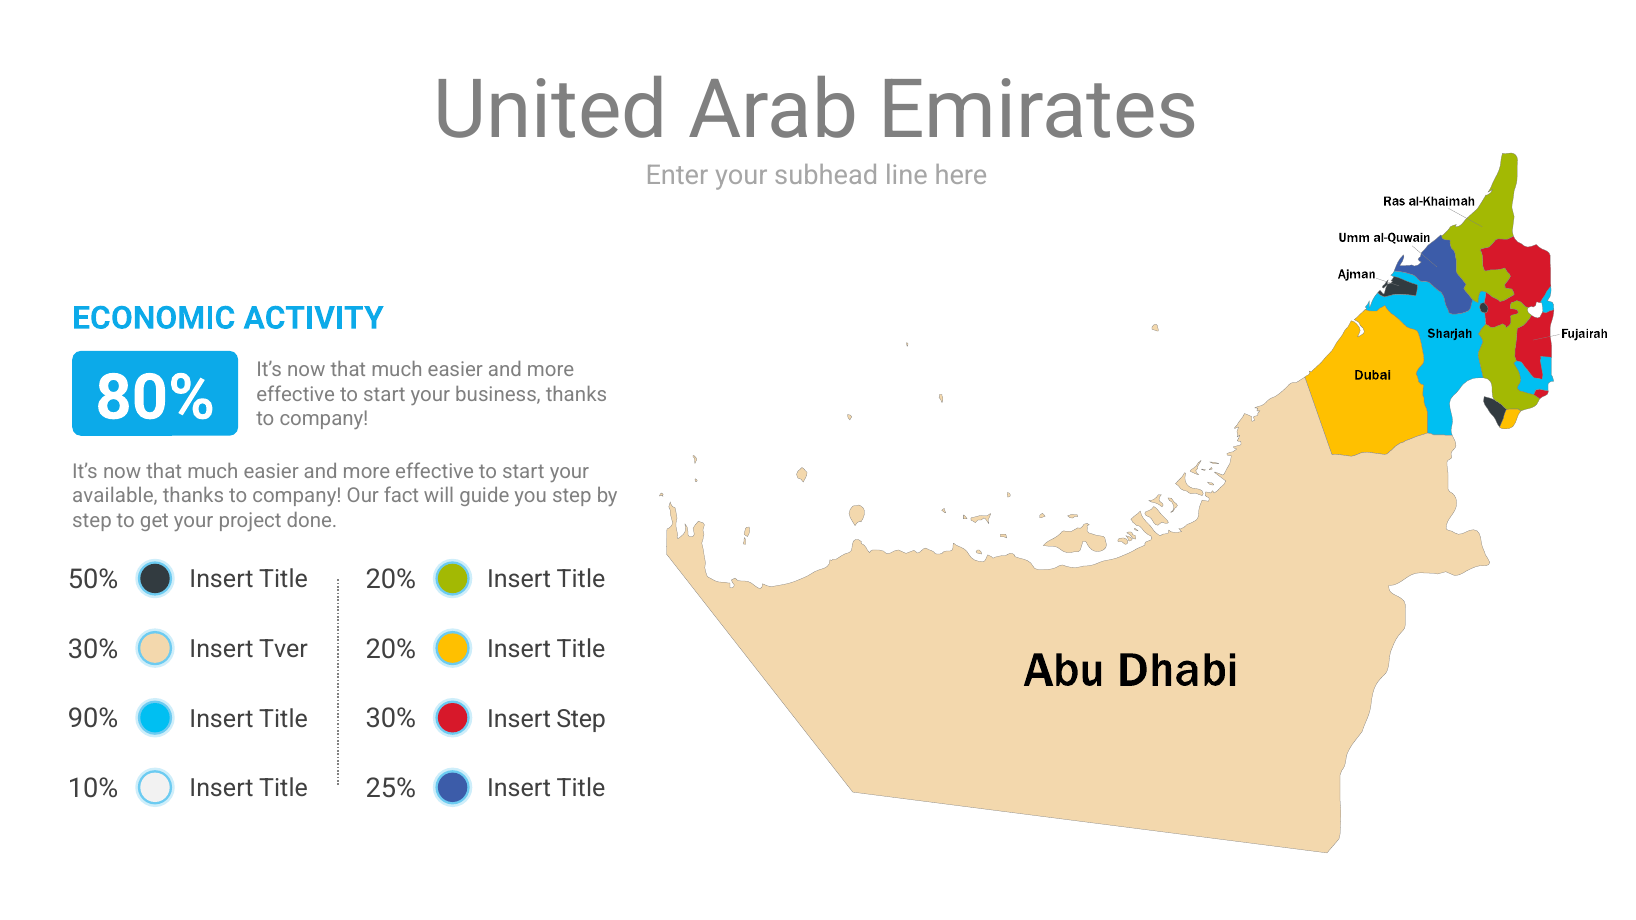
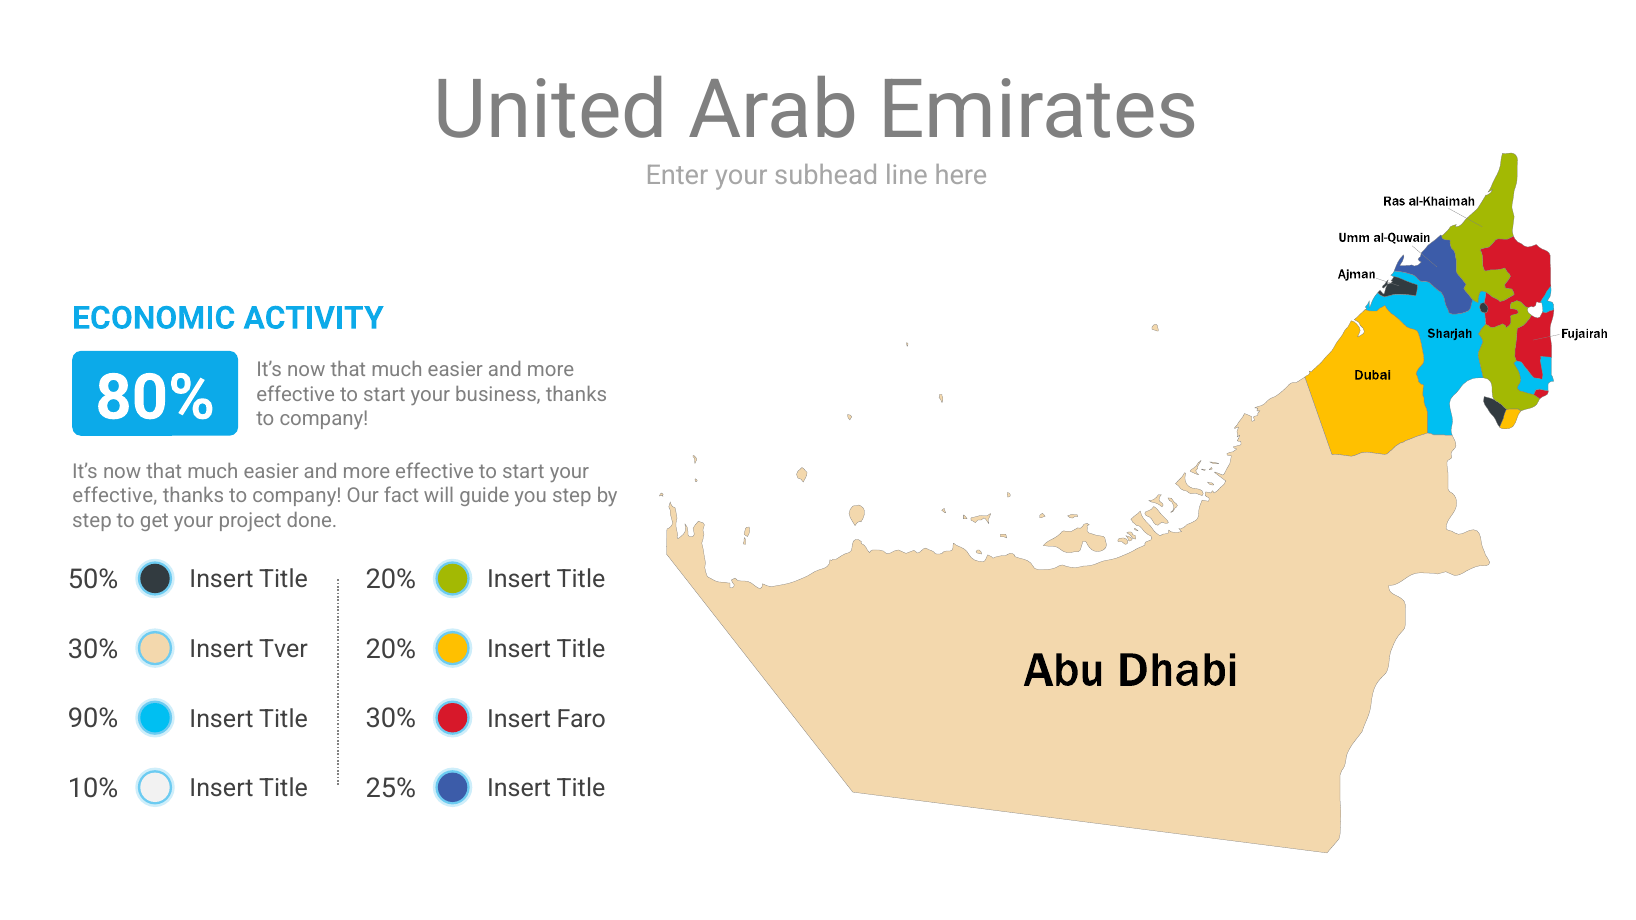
available: available -> effective (115, 496)
Insert Step: Step -> Faro (581, 719)
